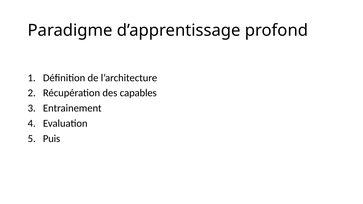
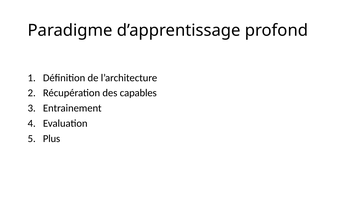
Puis: Puis -> Plus (52, 139)
